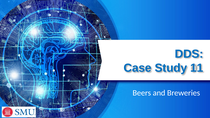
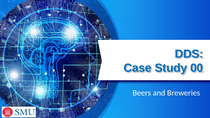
11: 11 -> 00 (197, 68)
